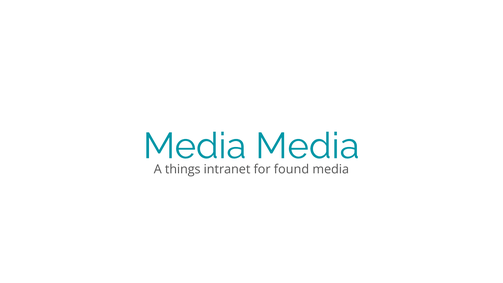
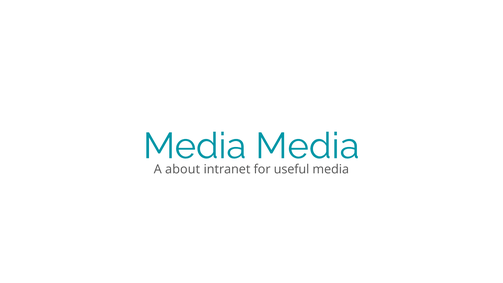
things: things -> about (183, 169)
found: found -> useful (292, 169)
